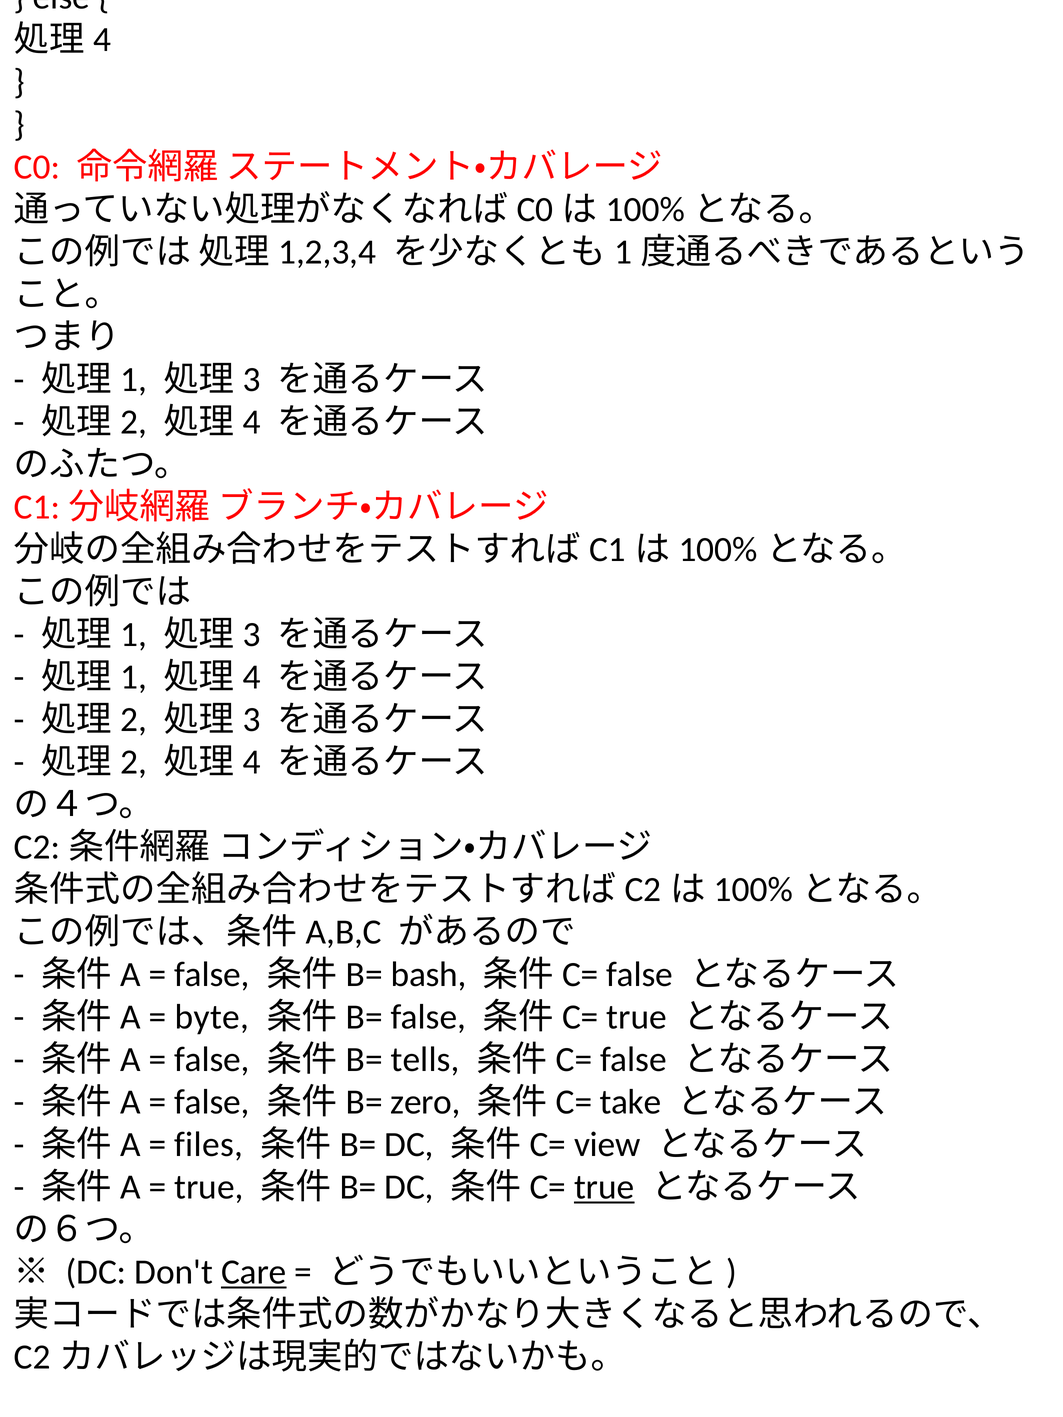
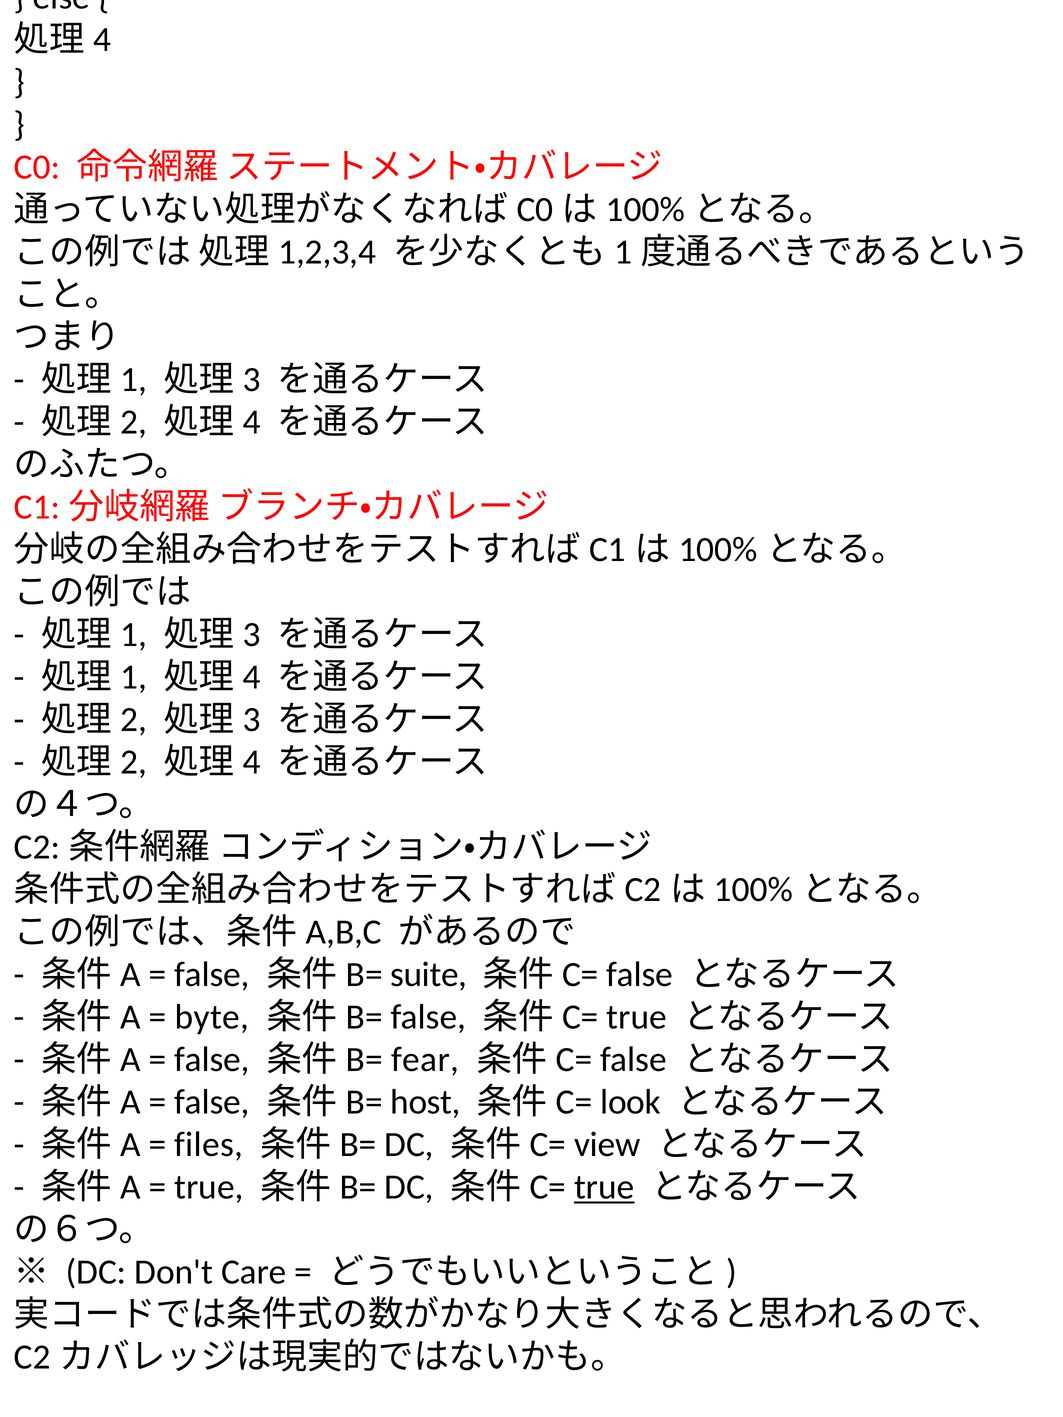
bash: bash -> suite (429, 975)
tells: tells -> fear (425, 1060)
zero: zero -> host (425, 1102)
take: take -> look (631, 1102)
Care underline: present -> none (254, 1272)
